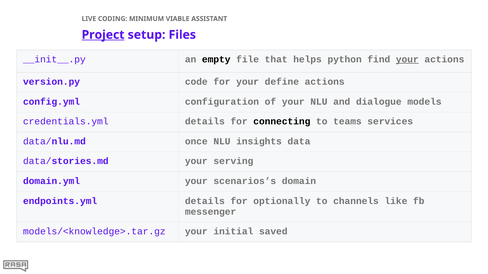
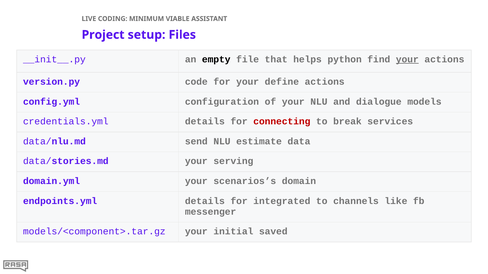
Project underline: present -> none (103, 35)
connecting colour: black -> red (282, 122)
teams: teams -> break (347, 122)
once: once -> send (196, 142)
insights: insights -> estimate (259, 142)
optionally: optionally -> integrated (282, 201)
models/<knowledge>.tar.gz: models/<knowledge>.tar.gz -> models/<component>.tar.gz (94, 232)
